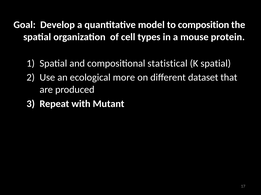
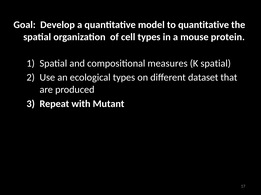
to composition: composition -> quantitative (204, 25)
statistical: statistical -> measures (168, 64)
ecological more: more -> types (124, 78)
